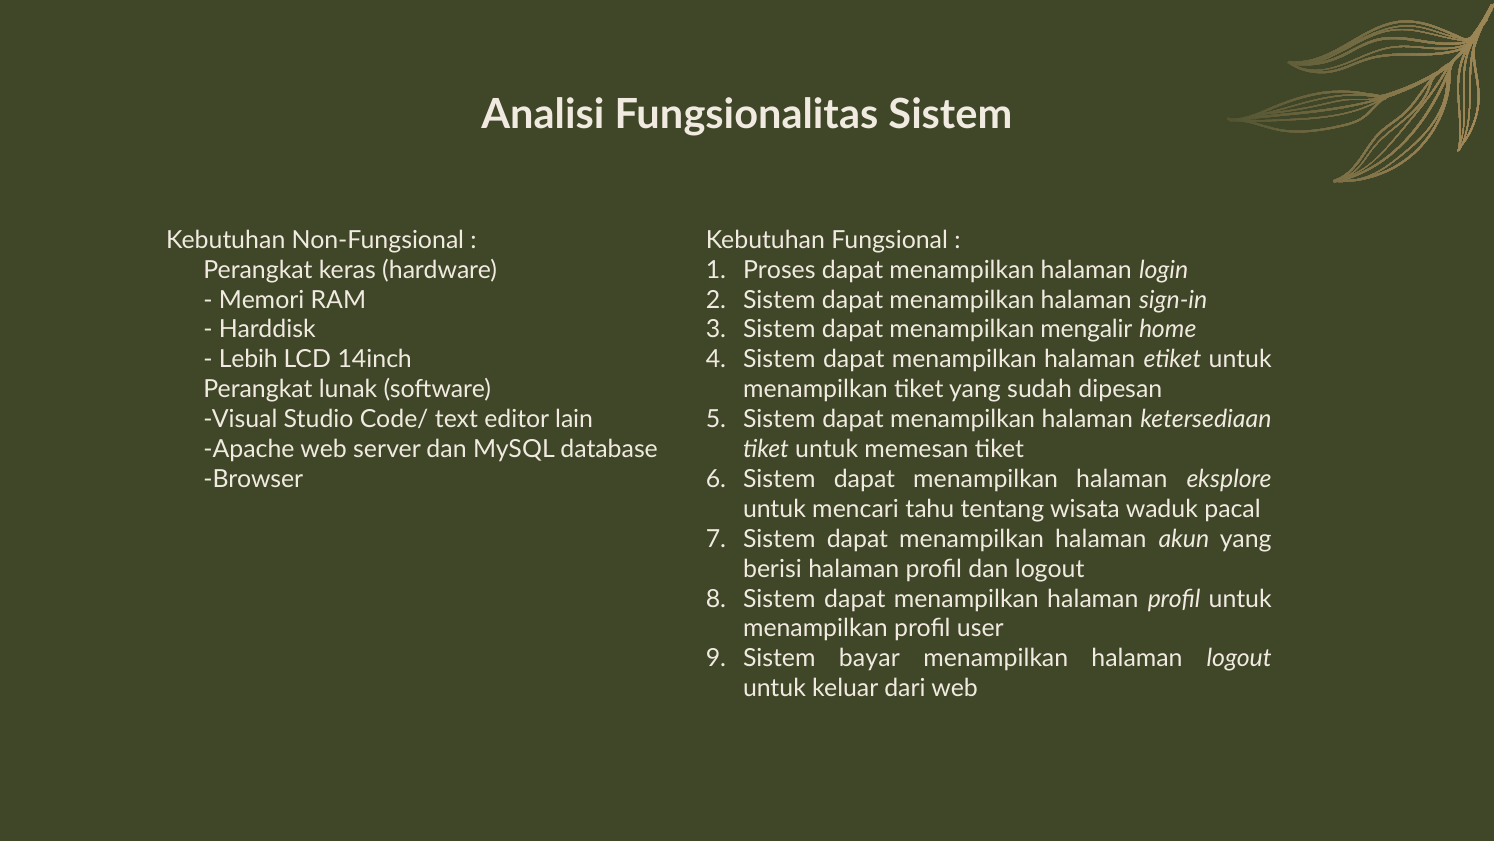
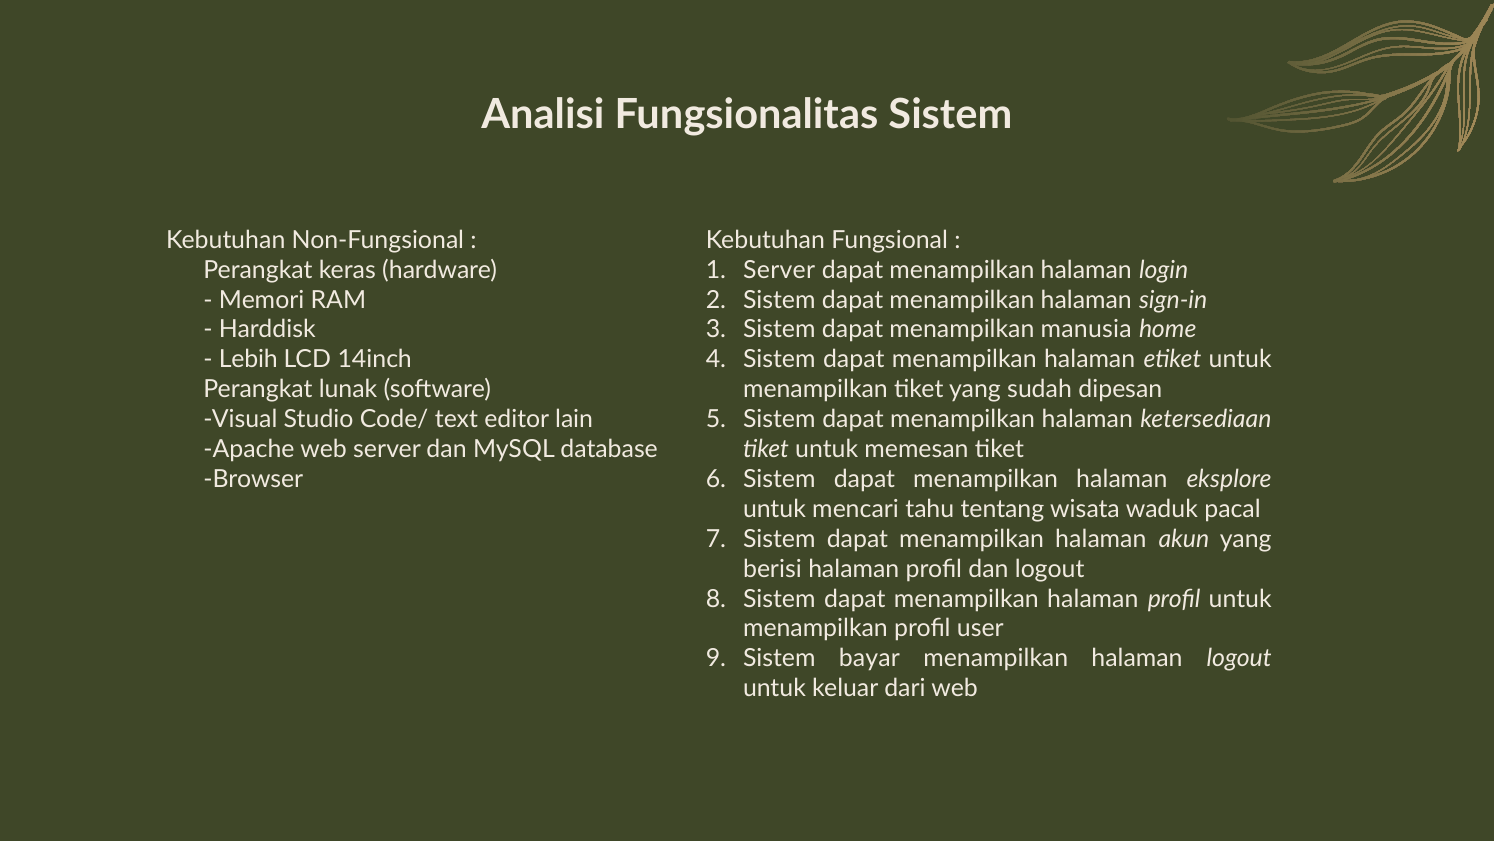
Proses: Proses -> Server (779, 270)
mengalir: mengalir -> manusia (1086, 330)
